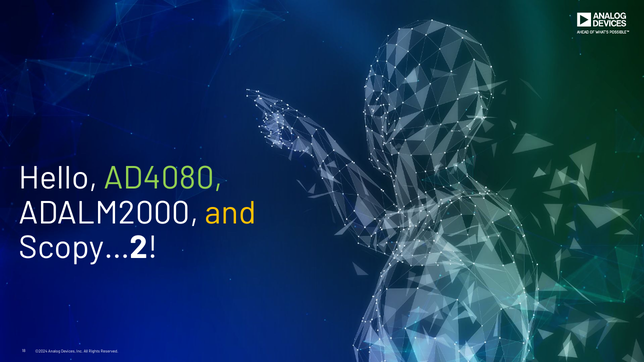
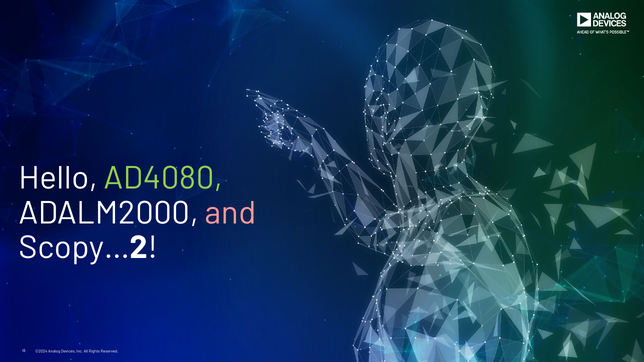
and colour: yellow -> pink (231, 213)
